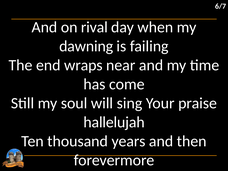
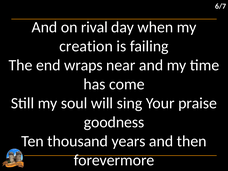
dawning: dawning -> creation (86, 46)
hallelujah: hallelujah -> goodness (114, 122)
